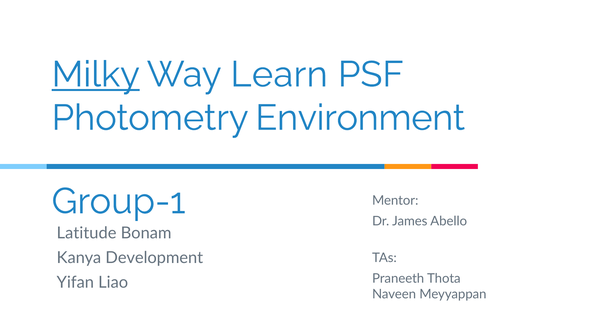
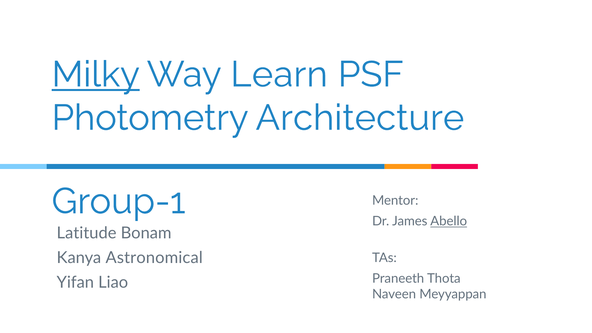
Environment: Environment -> Architecture (360, 118)
Abello underline: none -> present (449, 221)
Development: Development -> Astronomical (154, 258)
